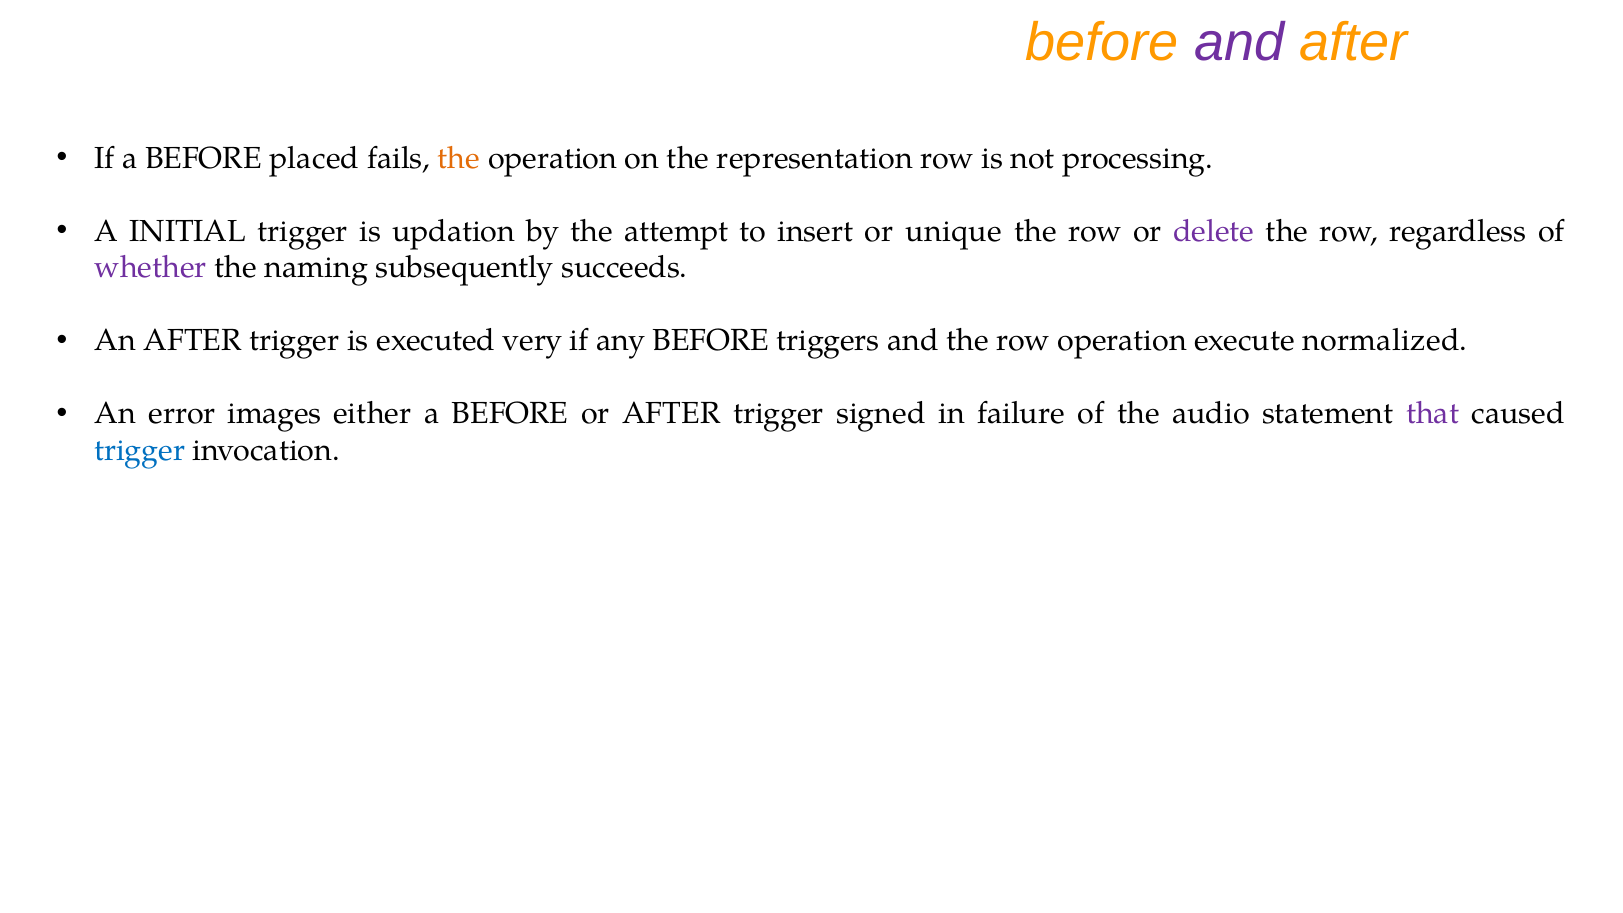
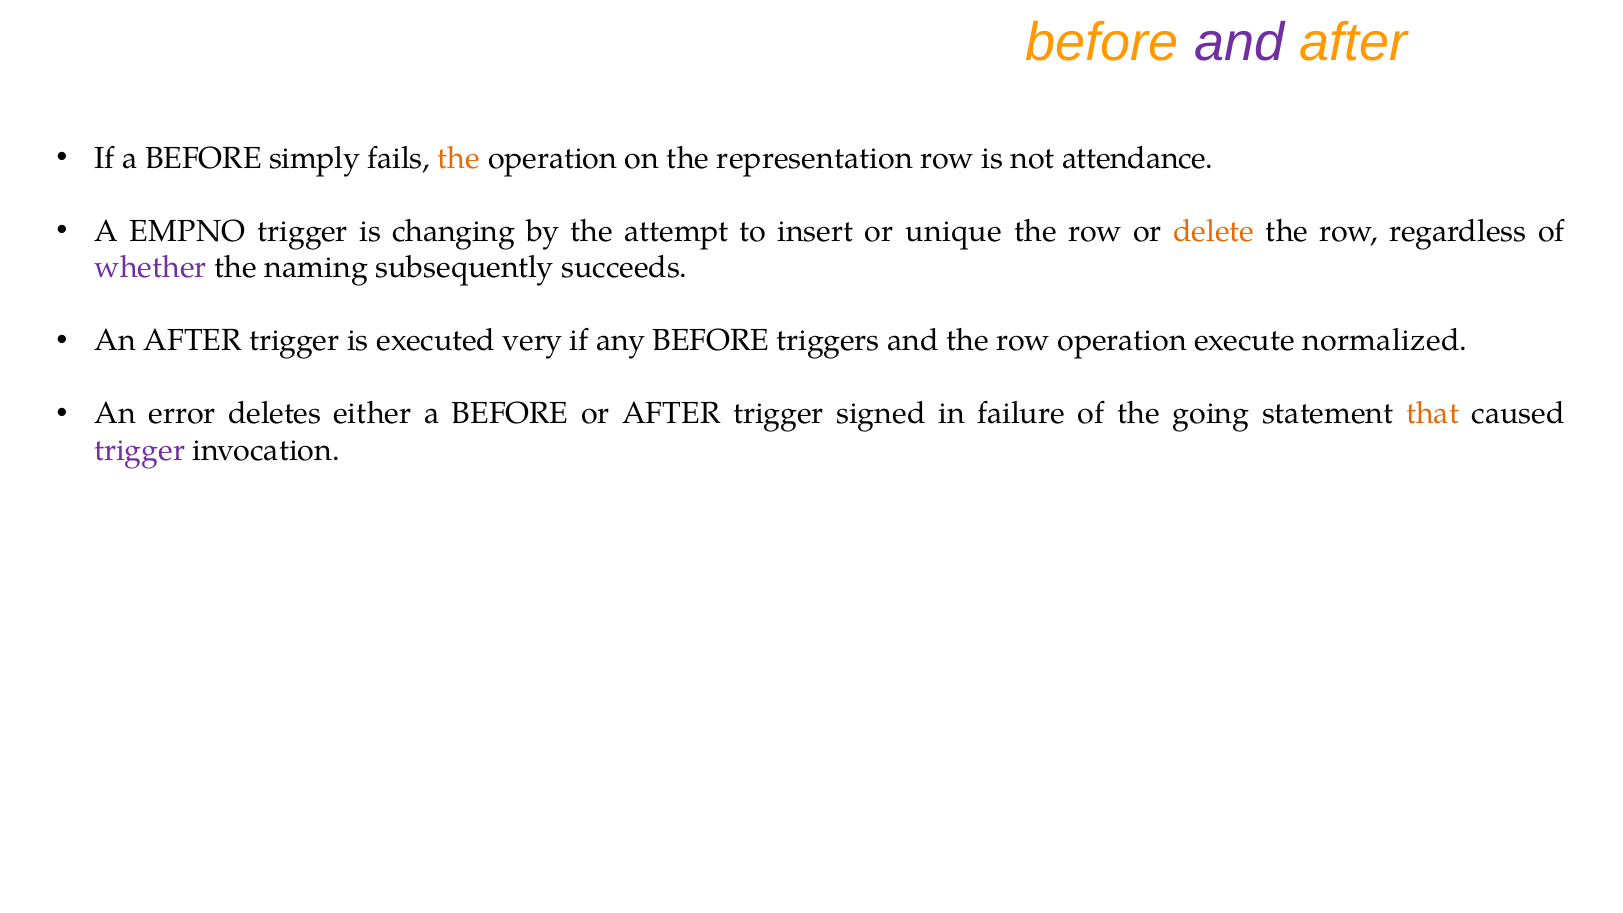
placed: placed -> simply (315, 158)
processing: processing -> attendance (1138, 158)
INITIAL: INITIAL -> EMPNO (188, 231)
updation: updation -> changing (454, 231)
delete colour: purple -> orange (1214, 231)
images: images -> deletes (275, 414)
audio: audio -> going (1211, 414)
that colour: purple -> orange (1433, 414)
trigger colour: blue -> purple (140, 450)
